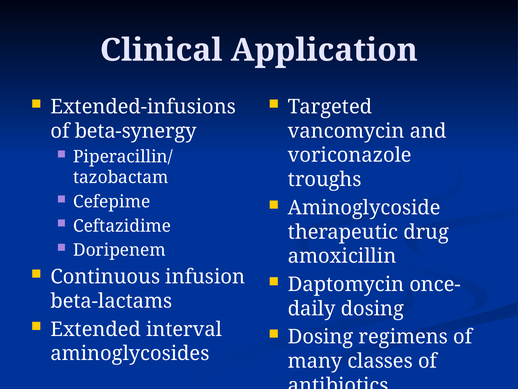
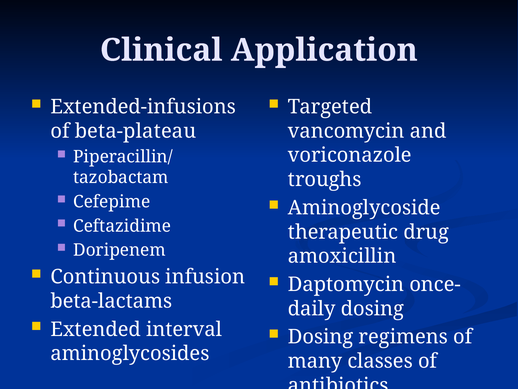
beta-synergy: beta-synergy -> beta-plateau (135, 131)
